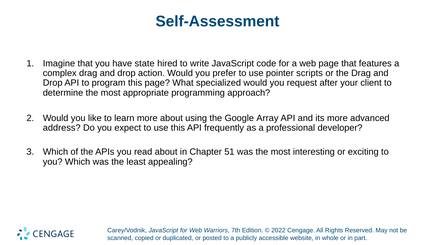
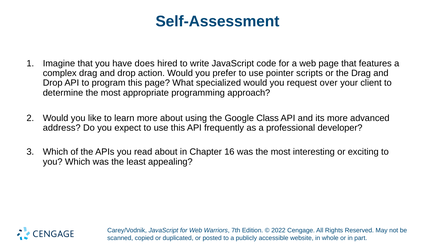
state: state -> does (145, 63)
after: after -> over (329, 83)
Array: Array -> Class (268, 118)
51: 51 -> 16 (229, 152)
